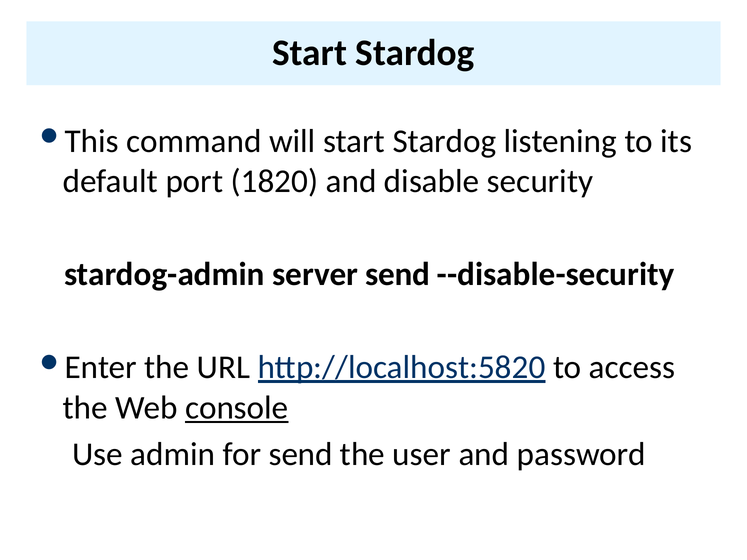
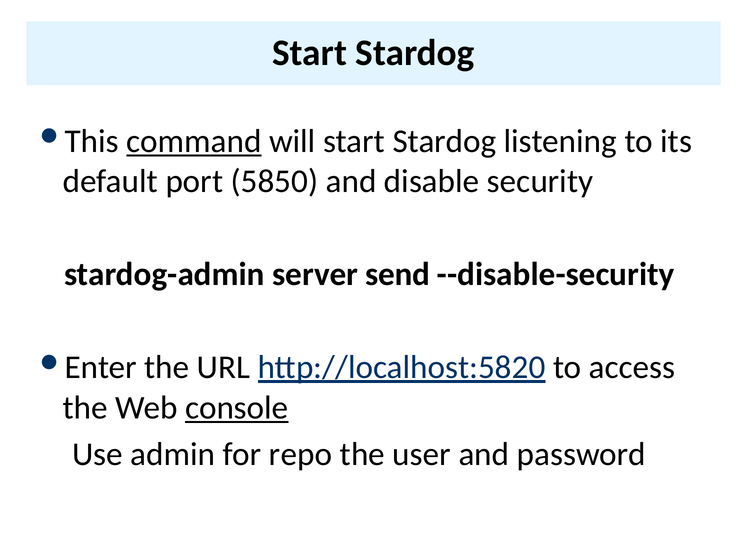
command underline: none -> present (194, 141)
1820: 1820 -> 5850 (274, 181)
for send: send -> repo (301, 454)
